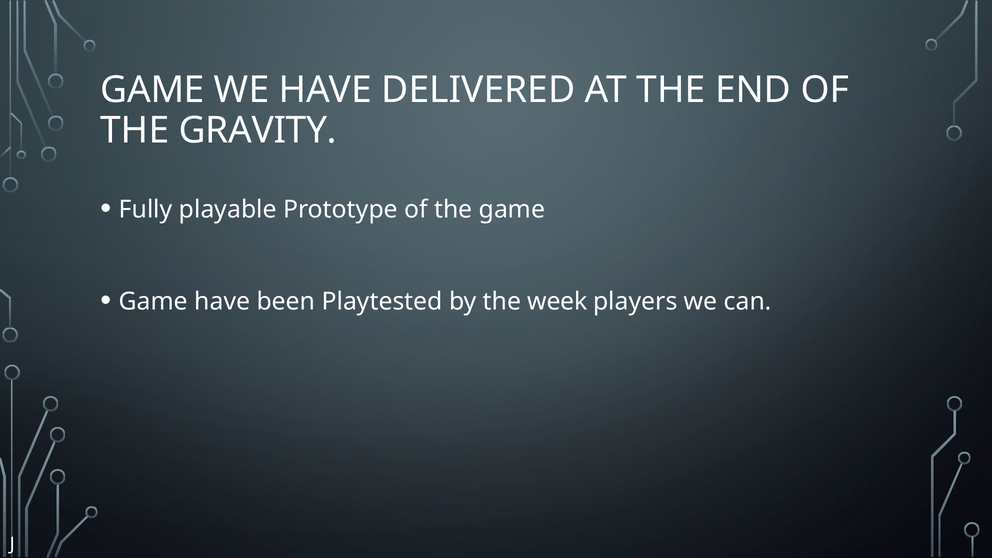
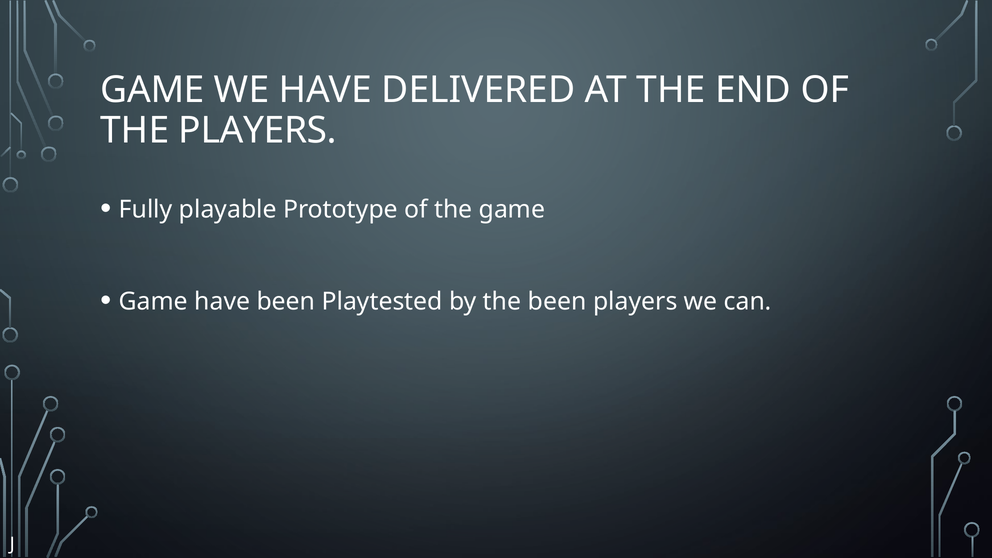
THE GRAVITY: GRAVITY -> PLAYERS (258, 130)
the week: week -> been (557, 301)
